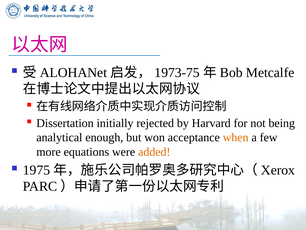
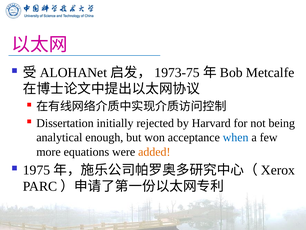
when colour: orange -> blue (236, 137)
